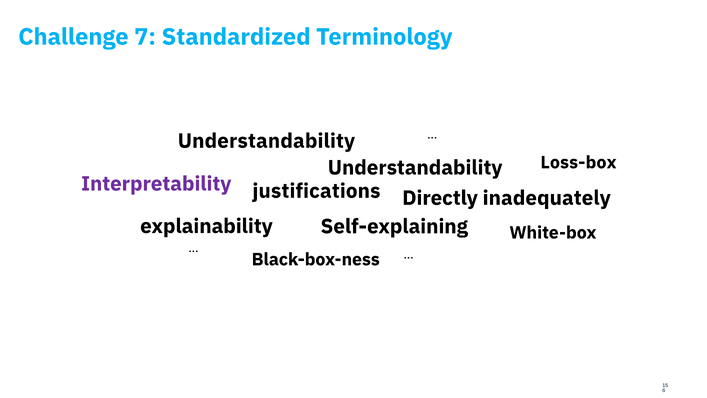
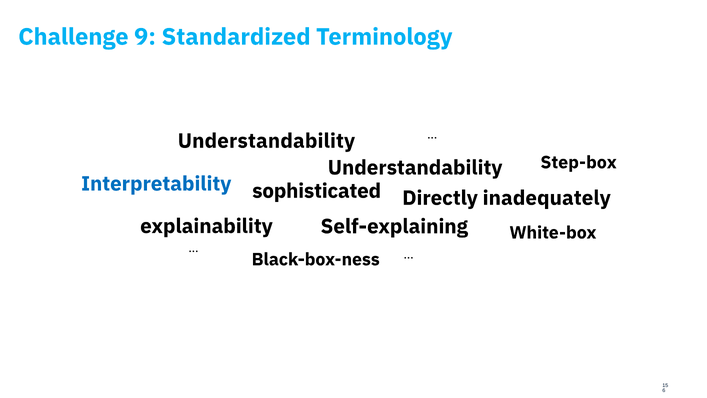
7: 7 -> 9 (145, 37)
Loss-box: Loss-box -> Step-box (579, 162)
Interpretability colour: purple -> blue (156, 184)
justifications: justifications -> sophisticated (317, 191)
